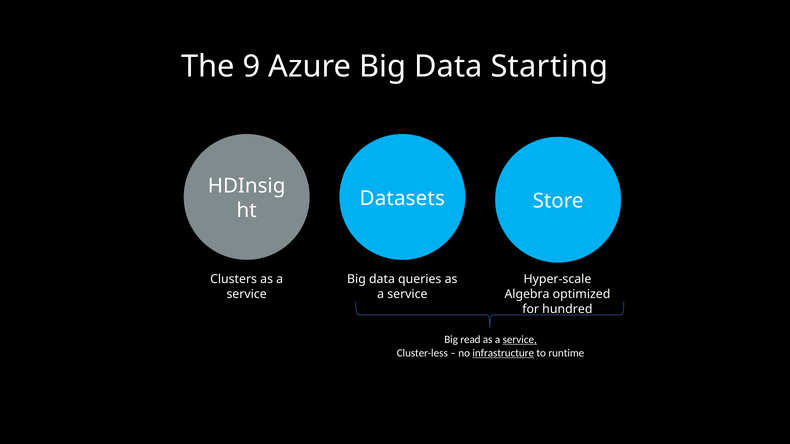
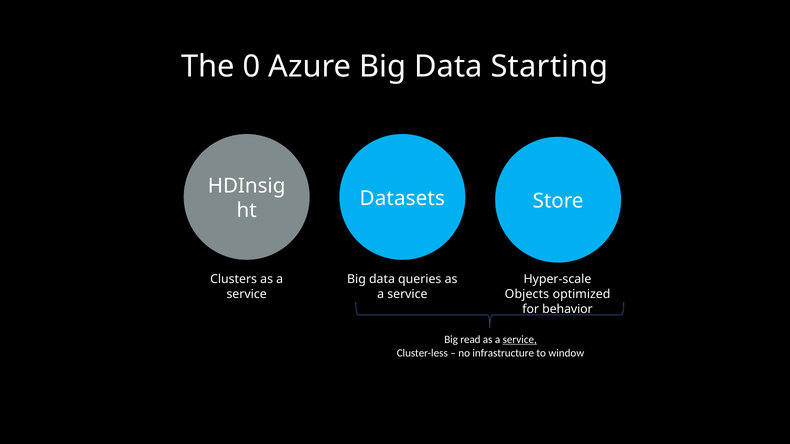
9: 9 -> 0 (252, 66)
Algebra: Algebra -> Objects (527, 294)
hundred: hundred -> behavior (567, 309)
infrastructure underline: present -> none (503, 353)
runtime: runtime -> window (566, 353)
